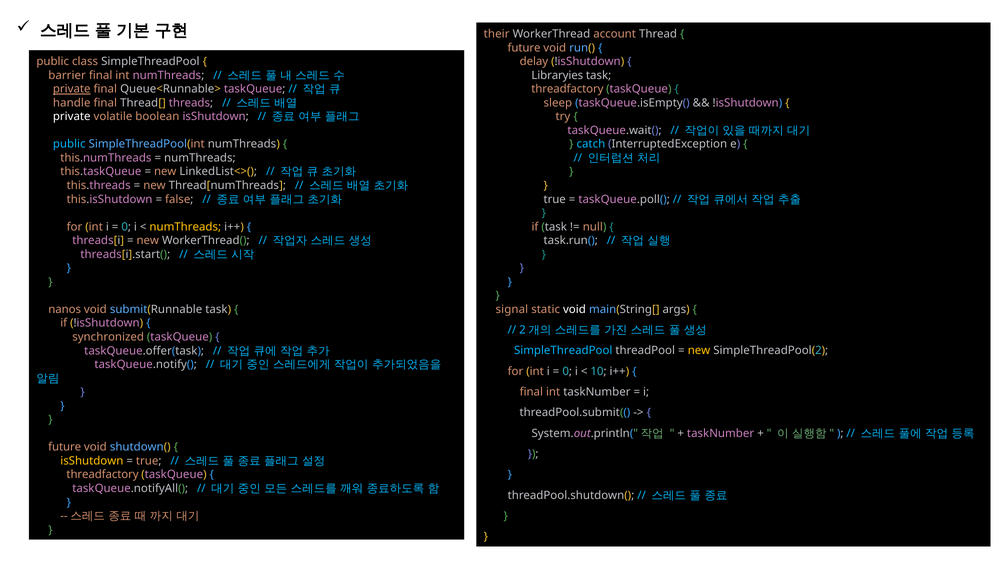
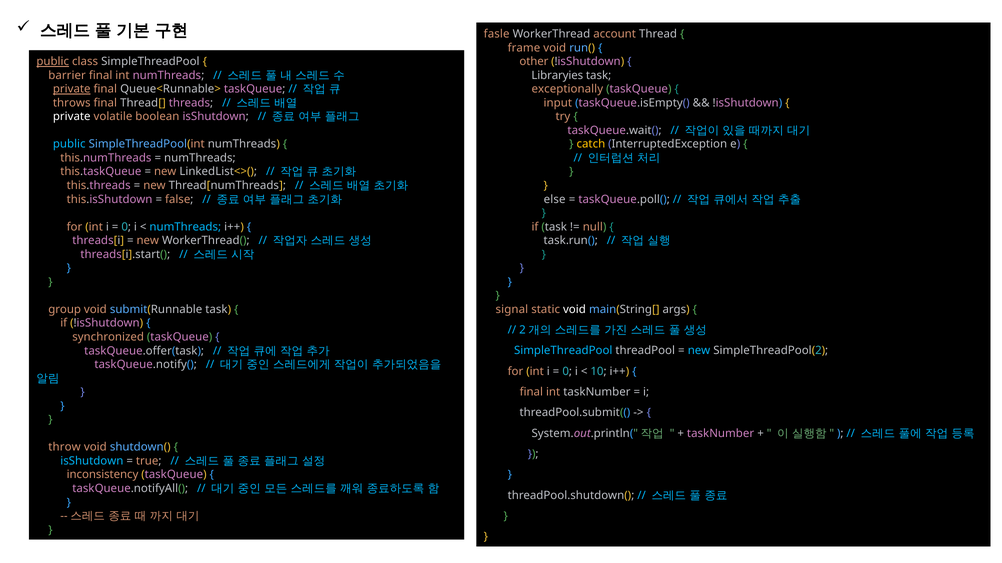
their: their -> fasle (497, 34)
future: future -> frame (524, 48)
public underline: none -> present (53, 62)
delay: delay -> other (534, 62)
threadfactory: threadfactory -> exceptionally (567, 89)
handle: handle -> throws (72, 103)
sleep: sleep -> input (558, 103)
catch colour: light blue -> yellow (591, 144)
true: true -> else (555, 199)
numThreads colour: yellow -> light blue (185, 227)
nanos: nanos -> group (65, 310)
new colour: yellow -> light blue (699, 351)
future: future -> throw (65, 448)
isShutdown colour: yellow -> light blue (92, 461)
threadfactory: threadfactory -> inconsistency (103, 475)
